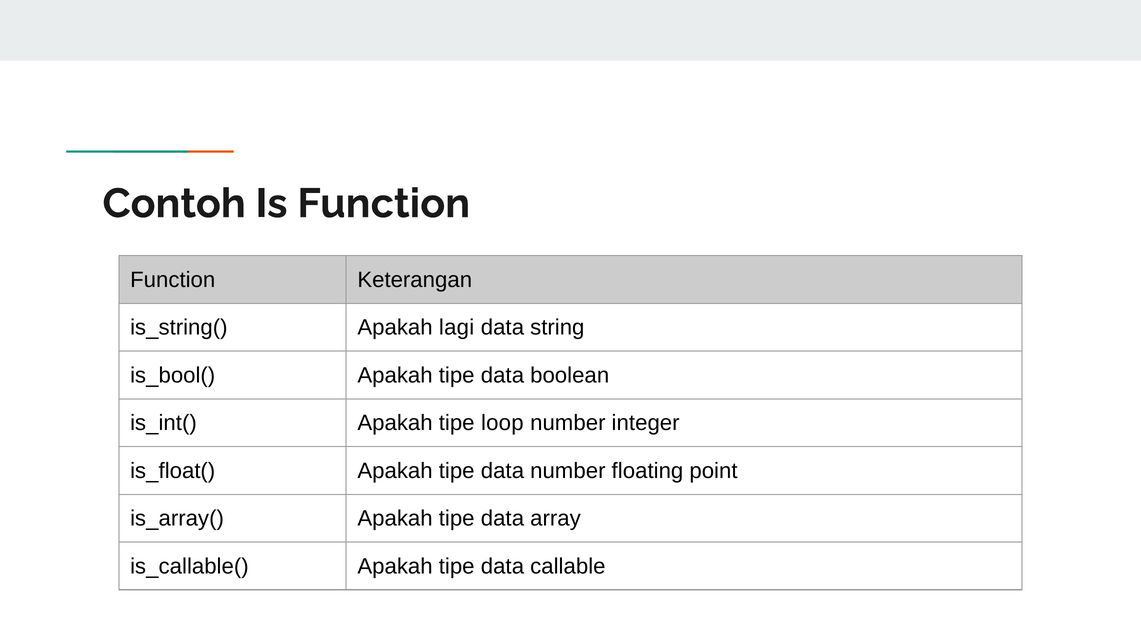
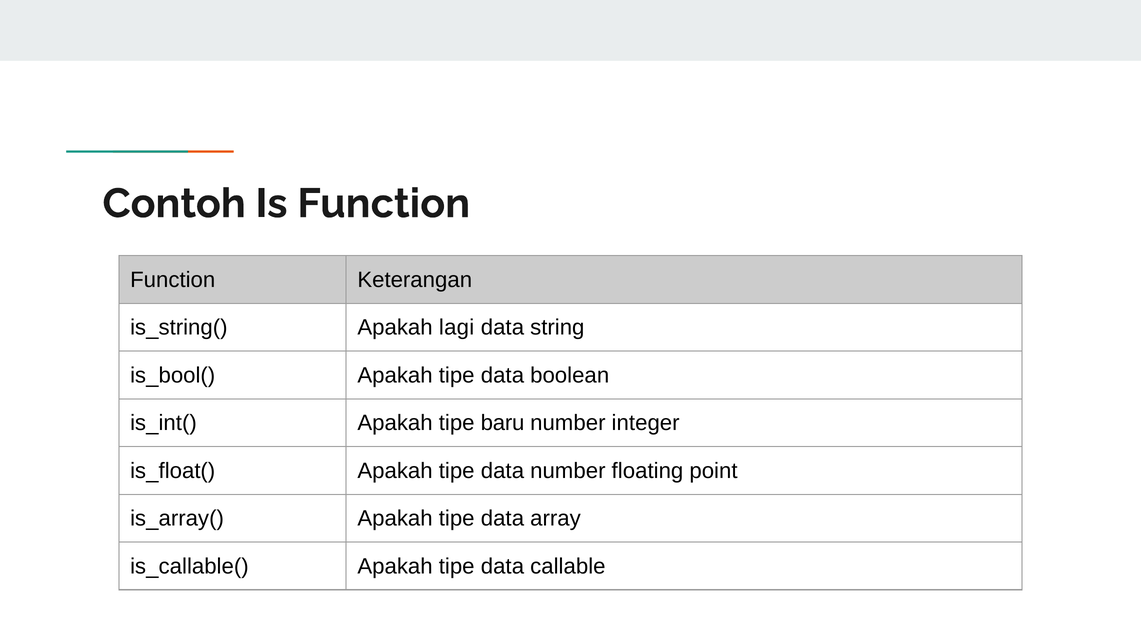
loop: loop -> baru (503, 423)
